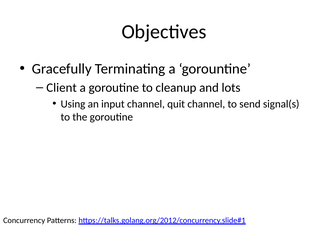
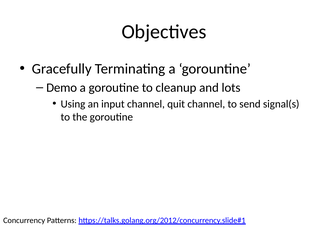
Client: Client -> Demo (62, 88)
